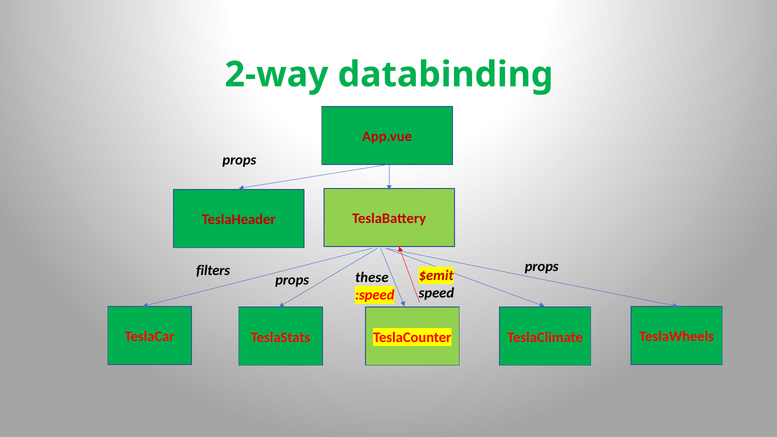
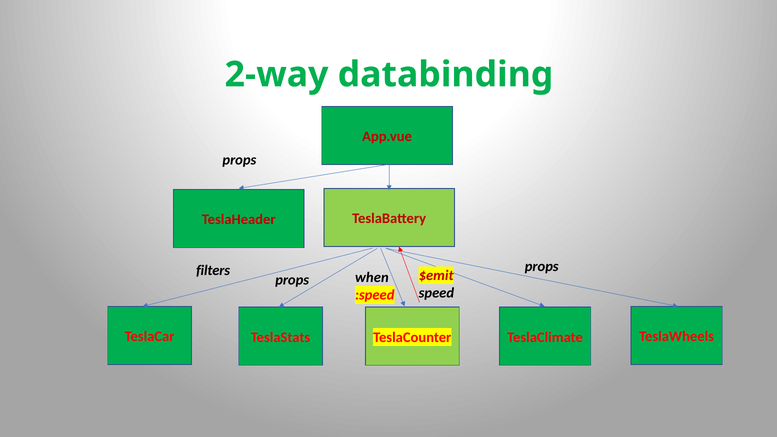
these: these -> when (372, 278)
